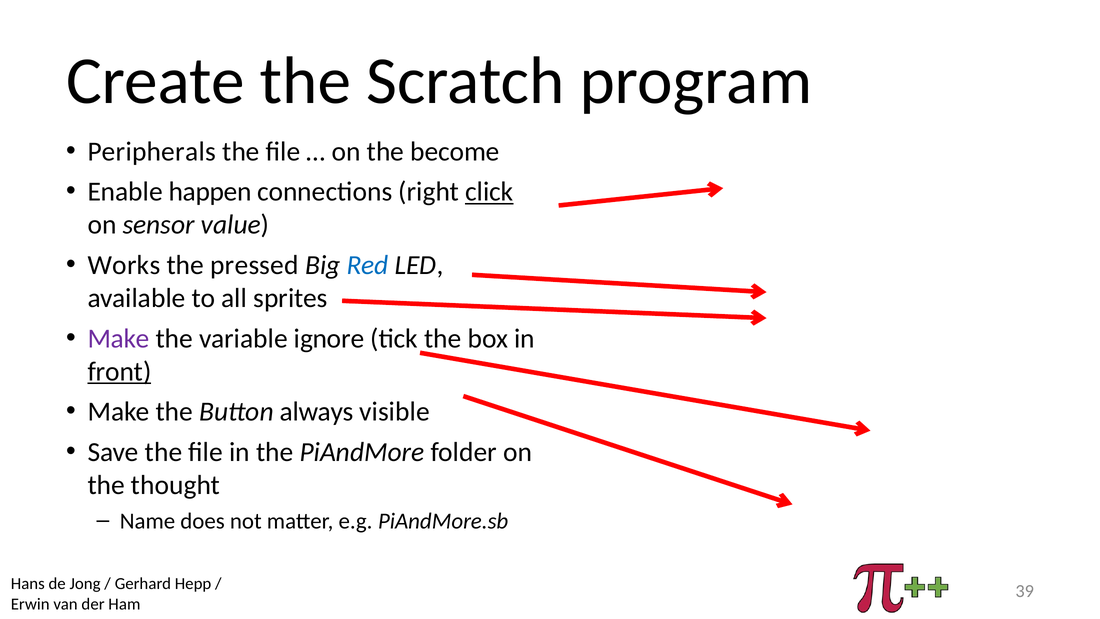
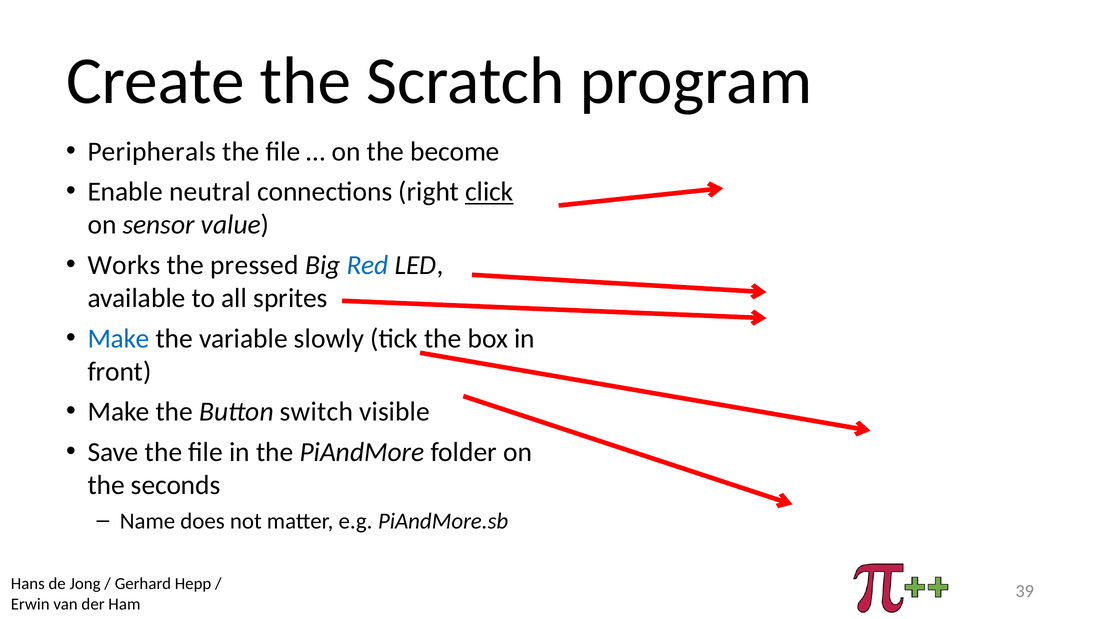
happen: happen -> neutral (210, 192)
Make colour: purple -> blue (119, 338)
ignore: ignore -> slowly (329, 338)
front underline: present -> none (119, 371)
always: always -> switch (316, 412)
thought: thought -> seconds (176, 485)
